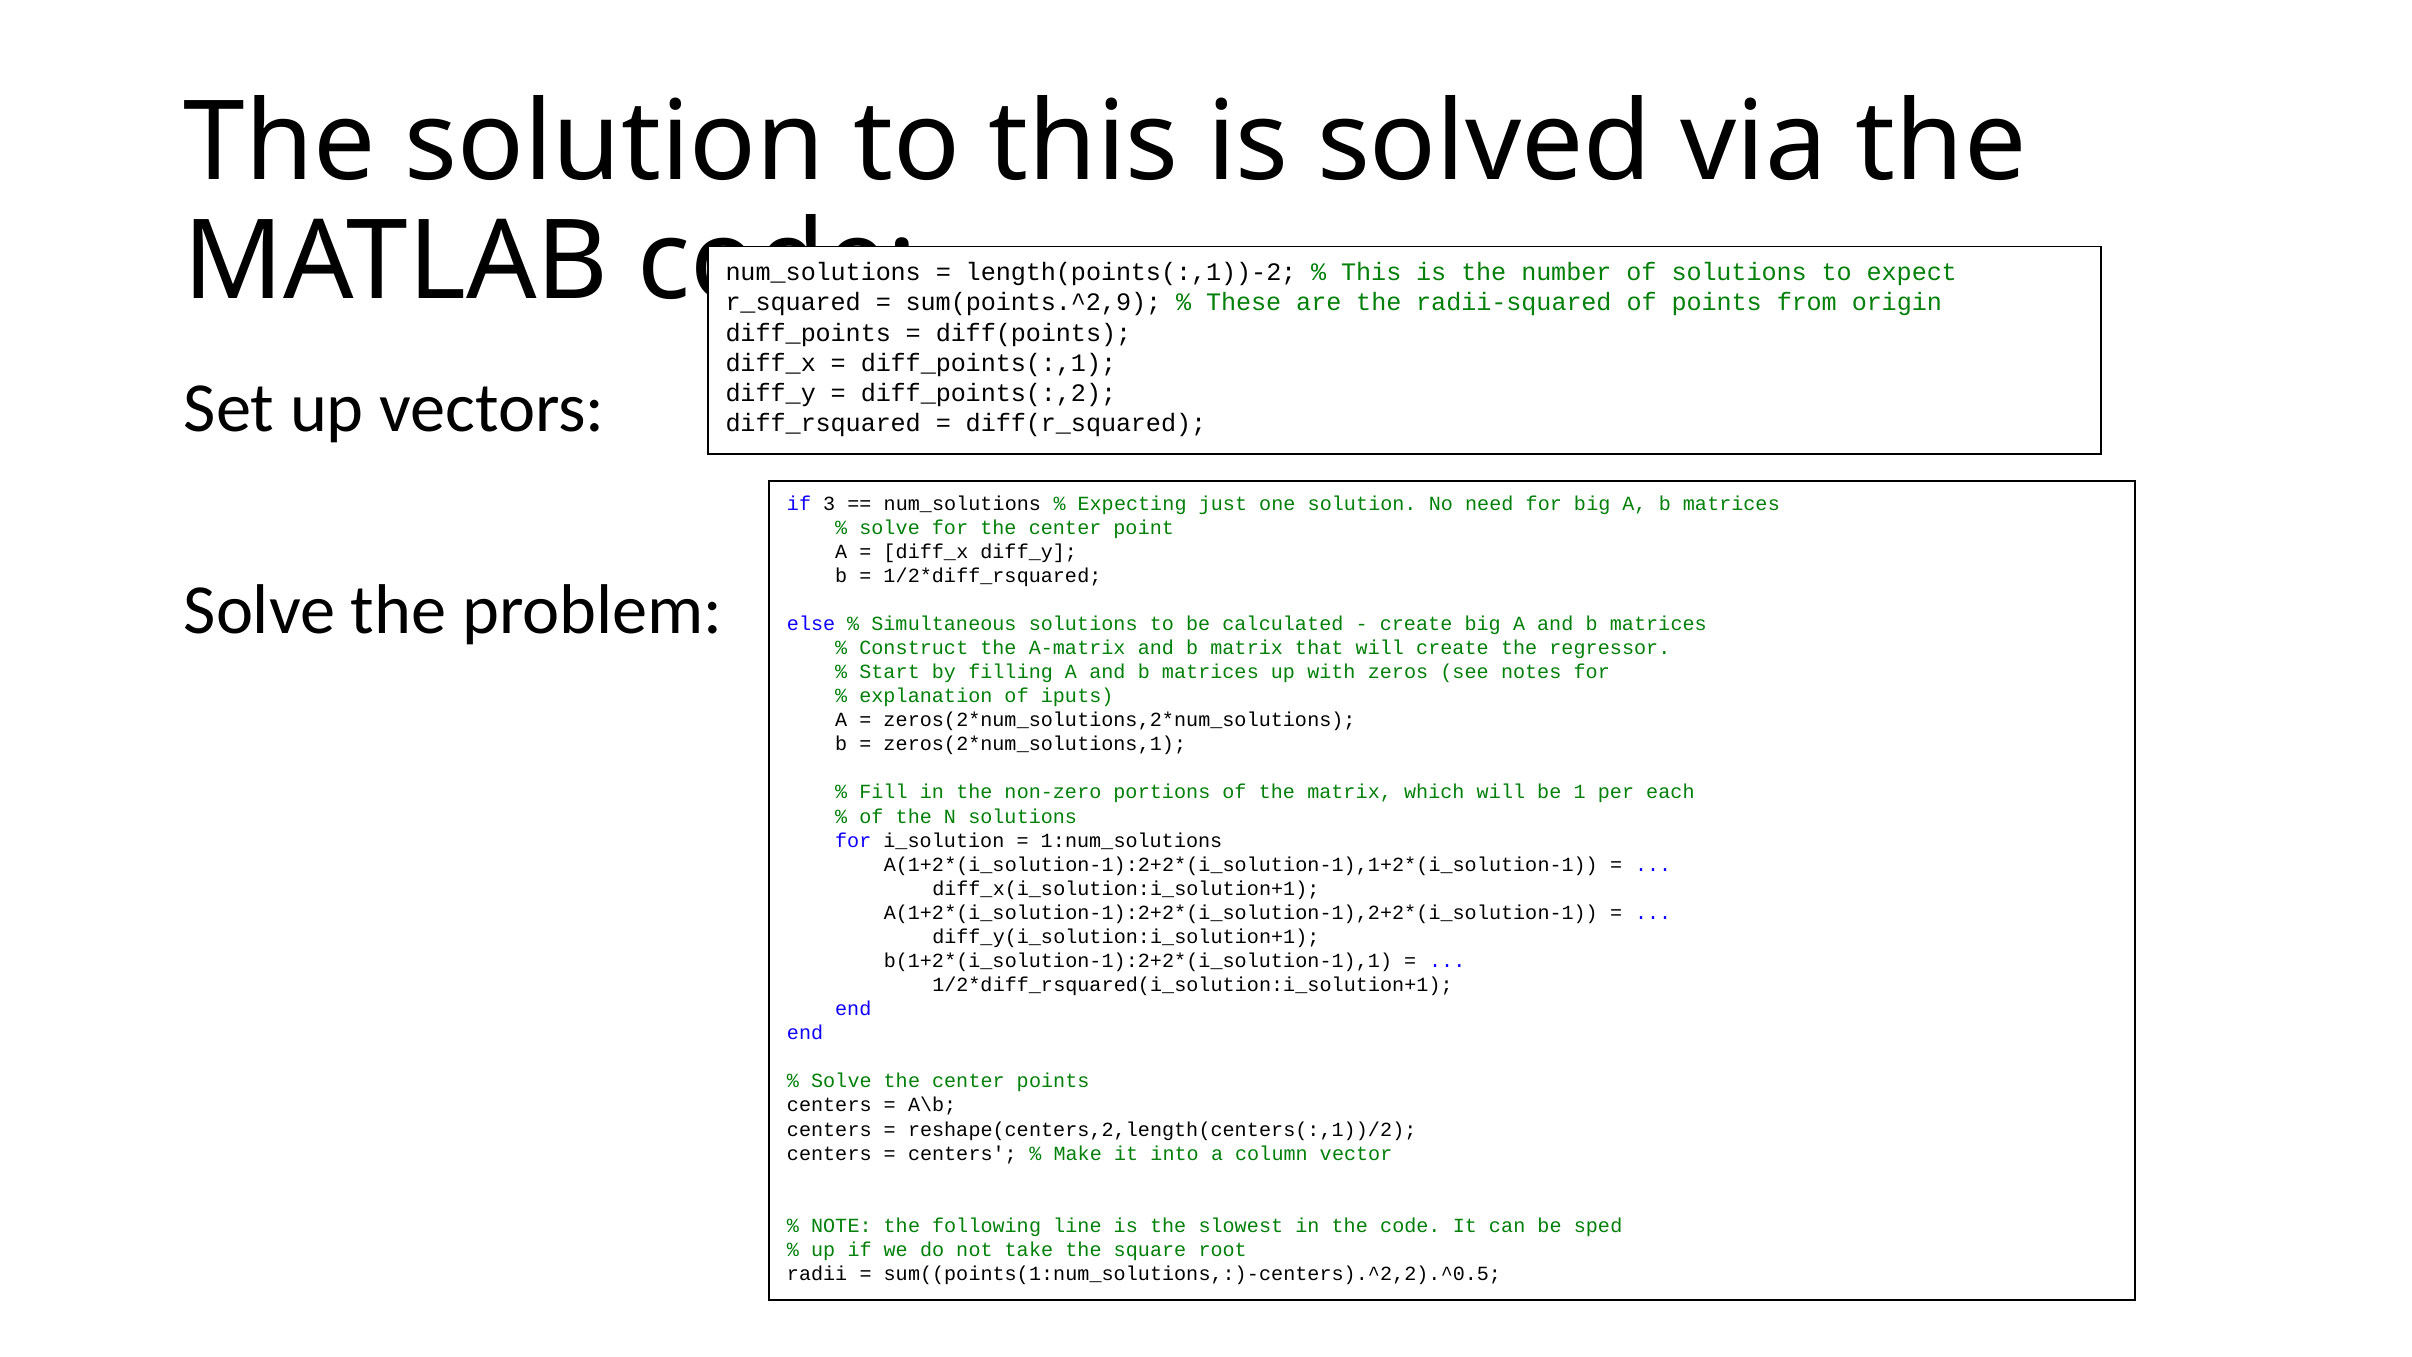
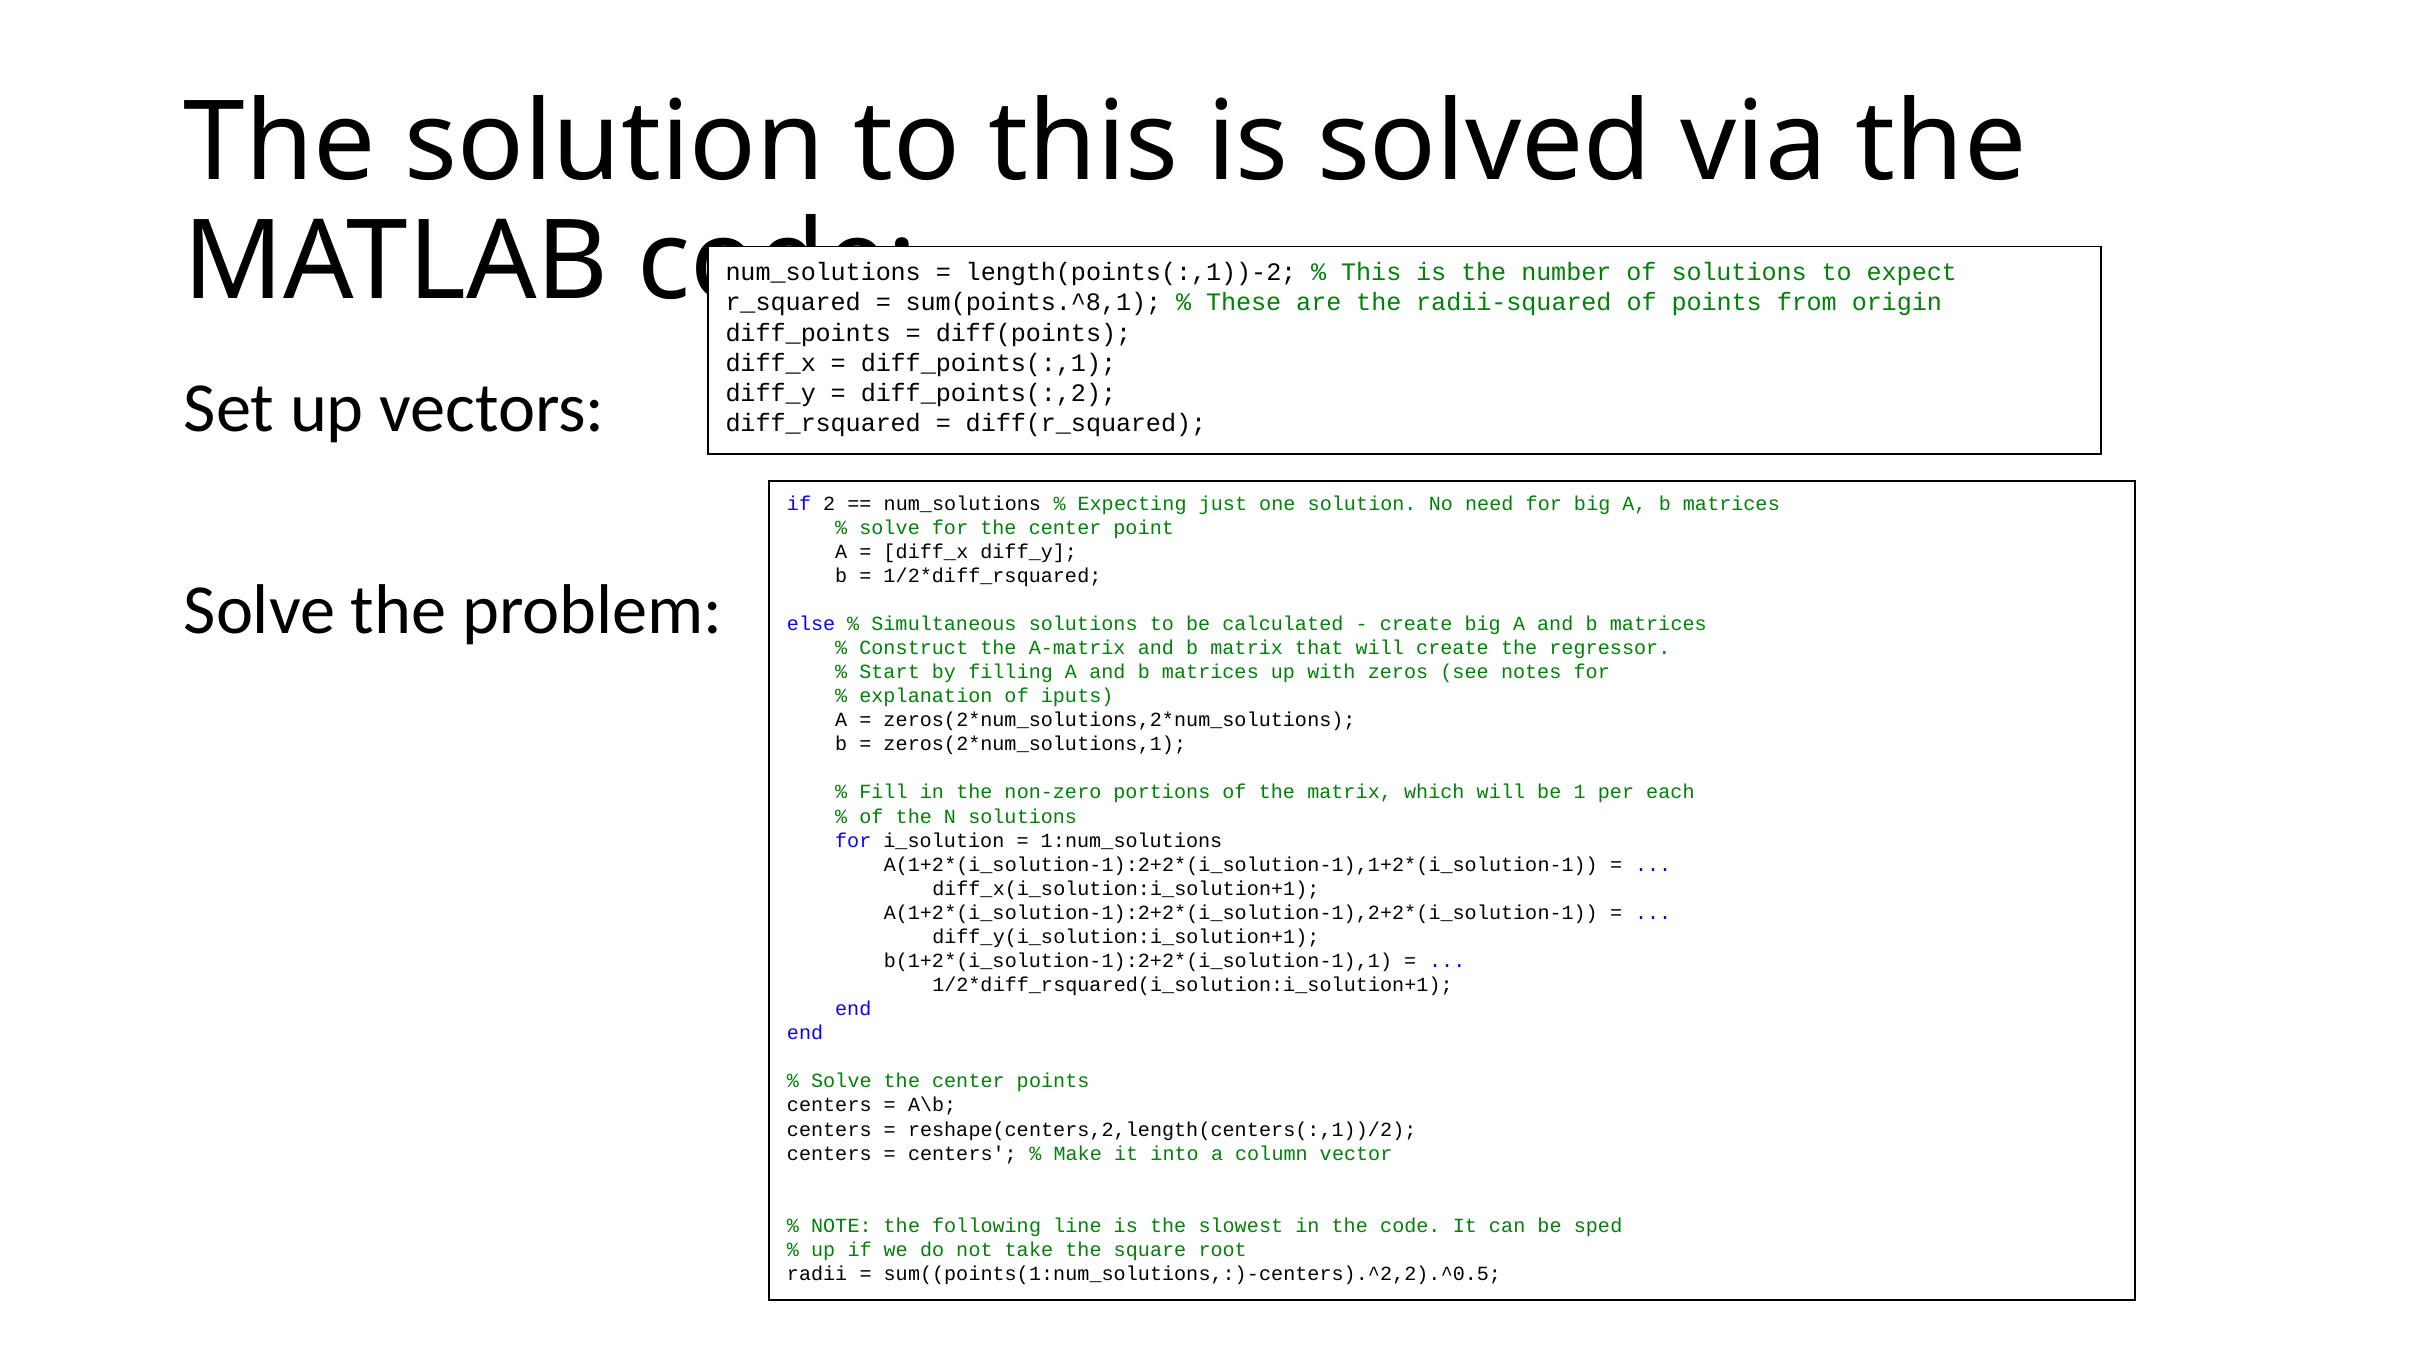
sum(points.^2,9: sum(points.^2,9 -> sum(points.^8,1 (1033, 303)
3: 3 -> 2 (829, 503)
